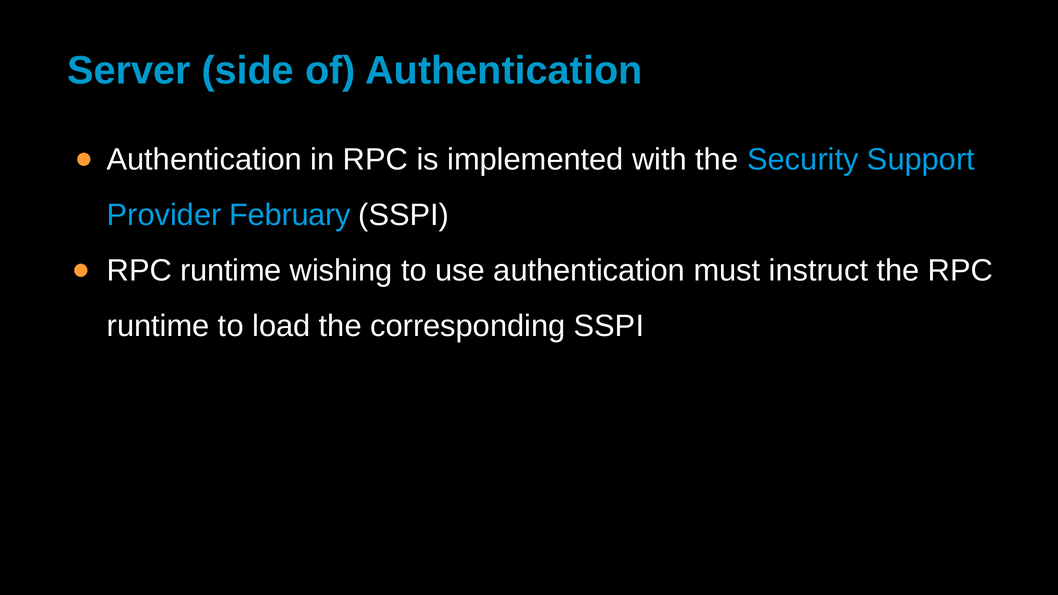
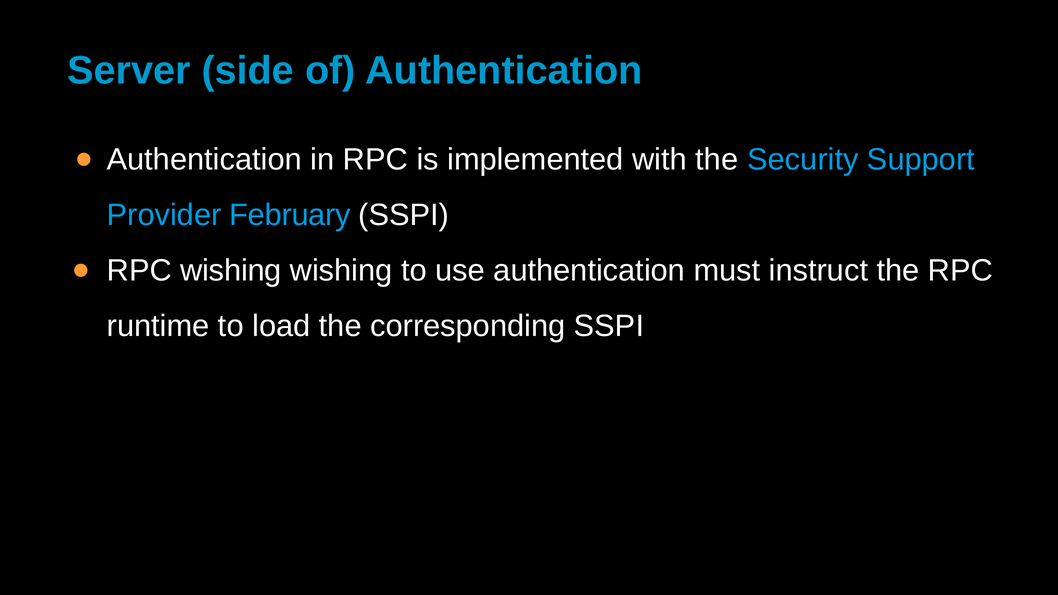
runtime: runtime -> wishing (231, 271)
